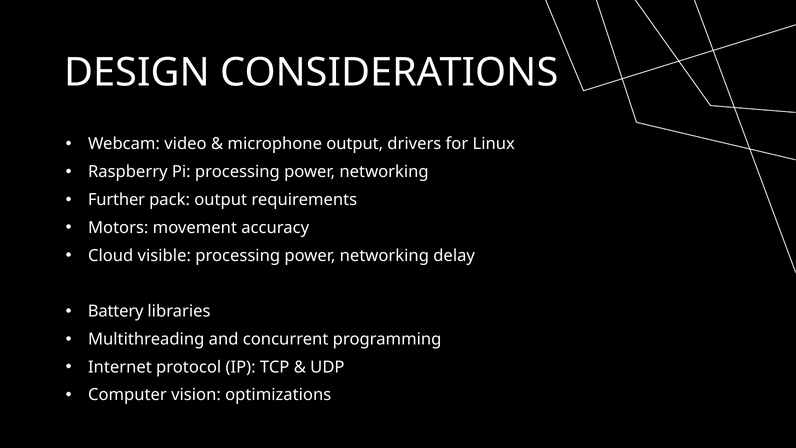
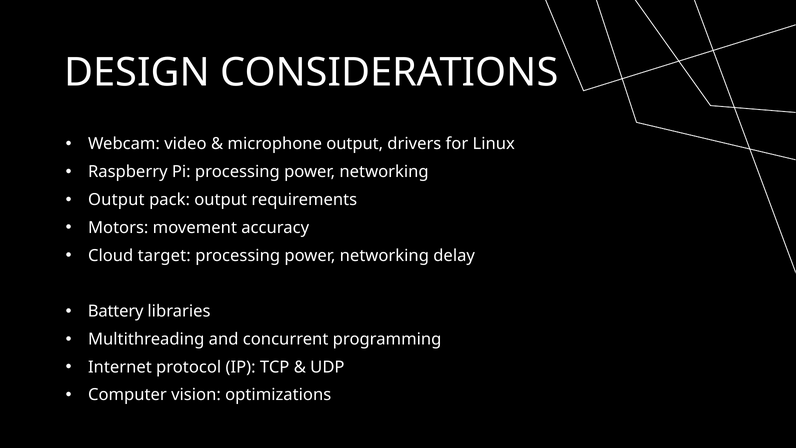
Further: Further -> Output (116, 200)
visible: visible -> target (164, 255)
